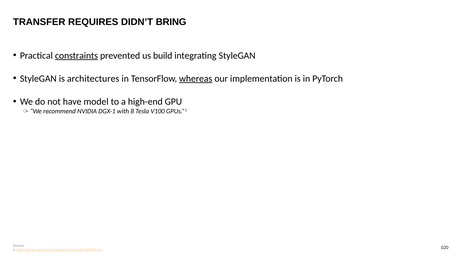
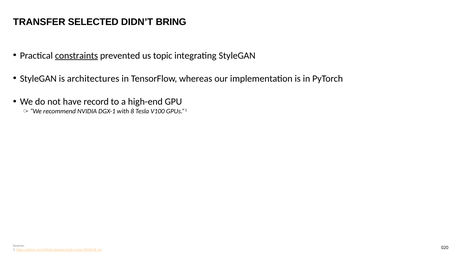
REQUIRES: REQUIRES -> SELECTED (93, 22)
build: build -> topic (163, 55)
whereas underline: present -> none (196, 78)
model: model -> record (96, 101)
